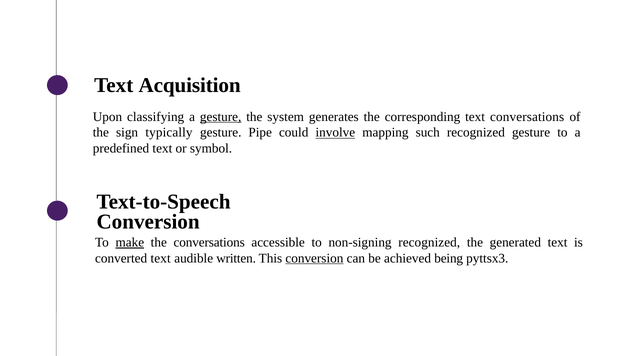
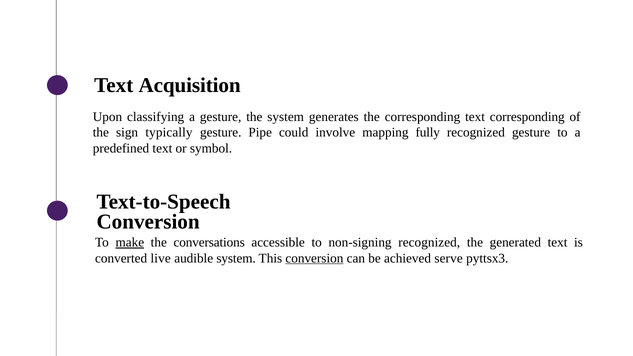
gesture underline: present -> none (221, 117)
text conversations: conversations -> corresponding (527, 117)
involve underline: present -> none (335, 133)
such: such -> fully (428, 133)
converted text: text -> live (161, 258)
audible written: written -> system (236, 258)
being: being -> serve (449, 258)
